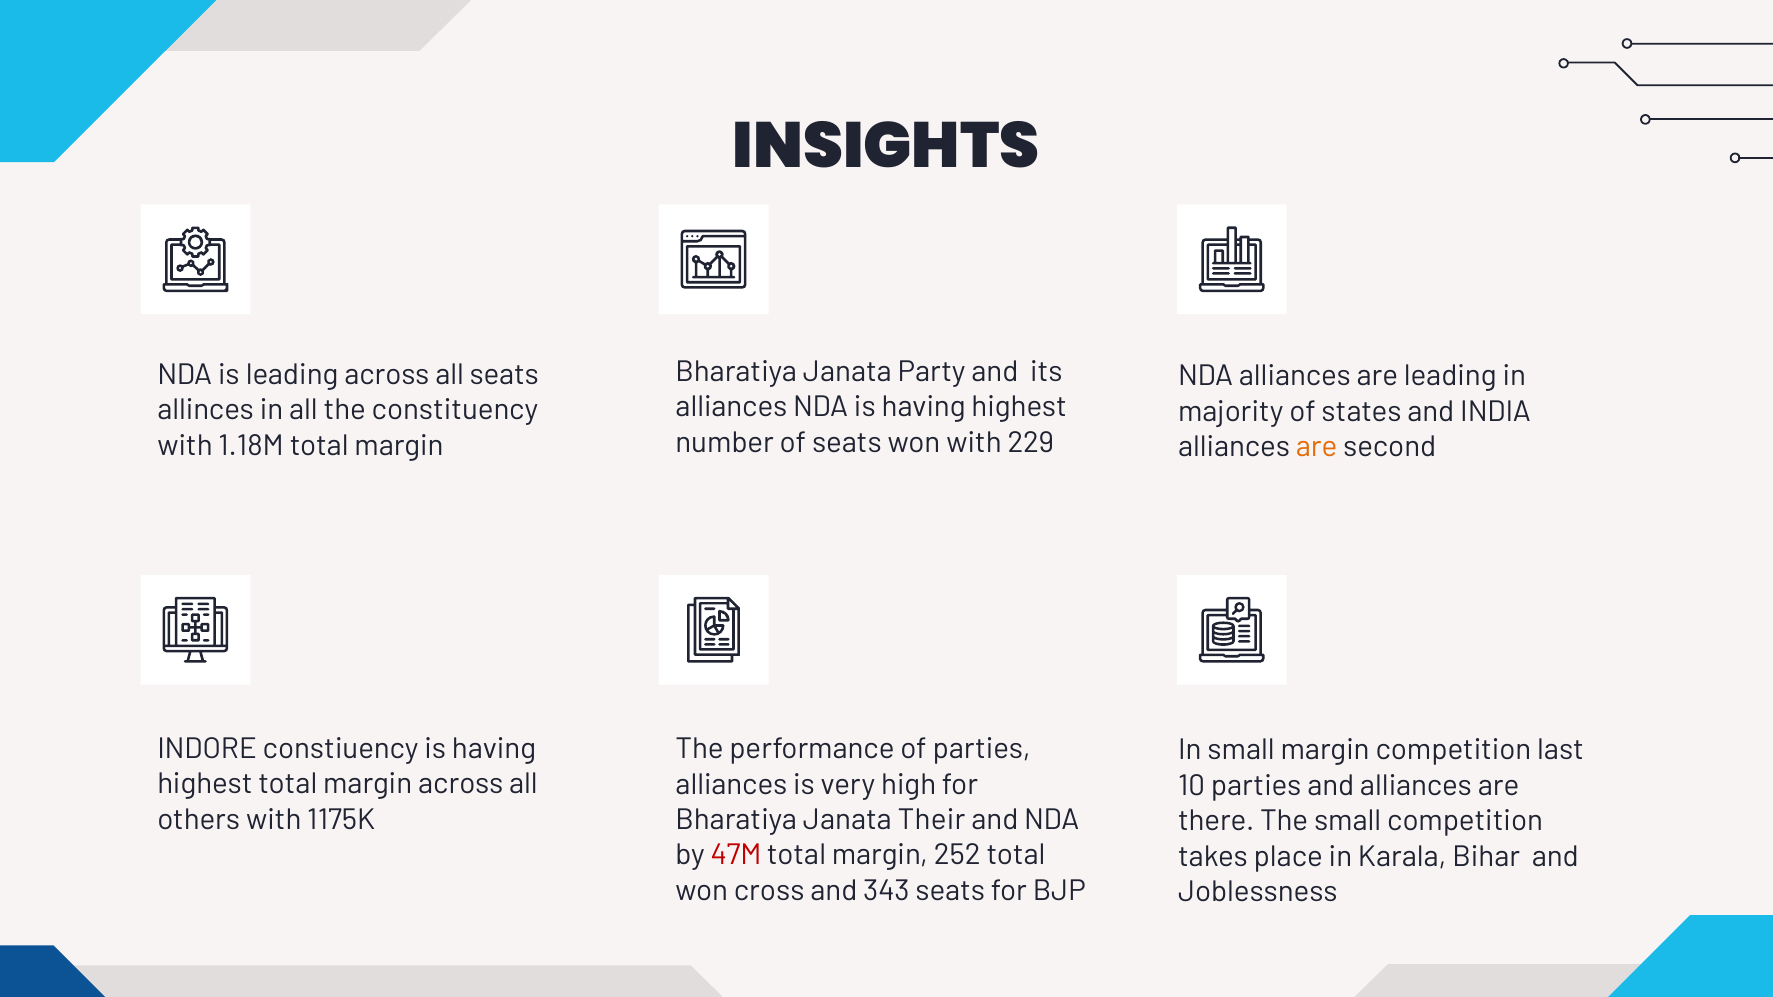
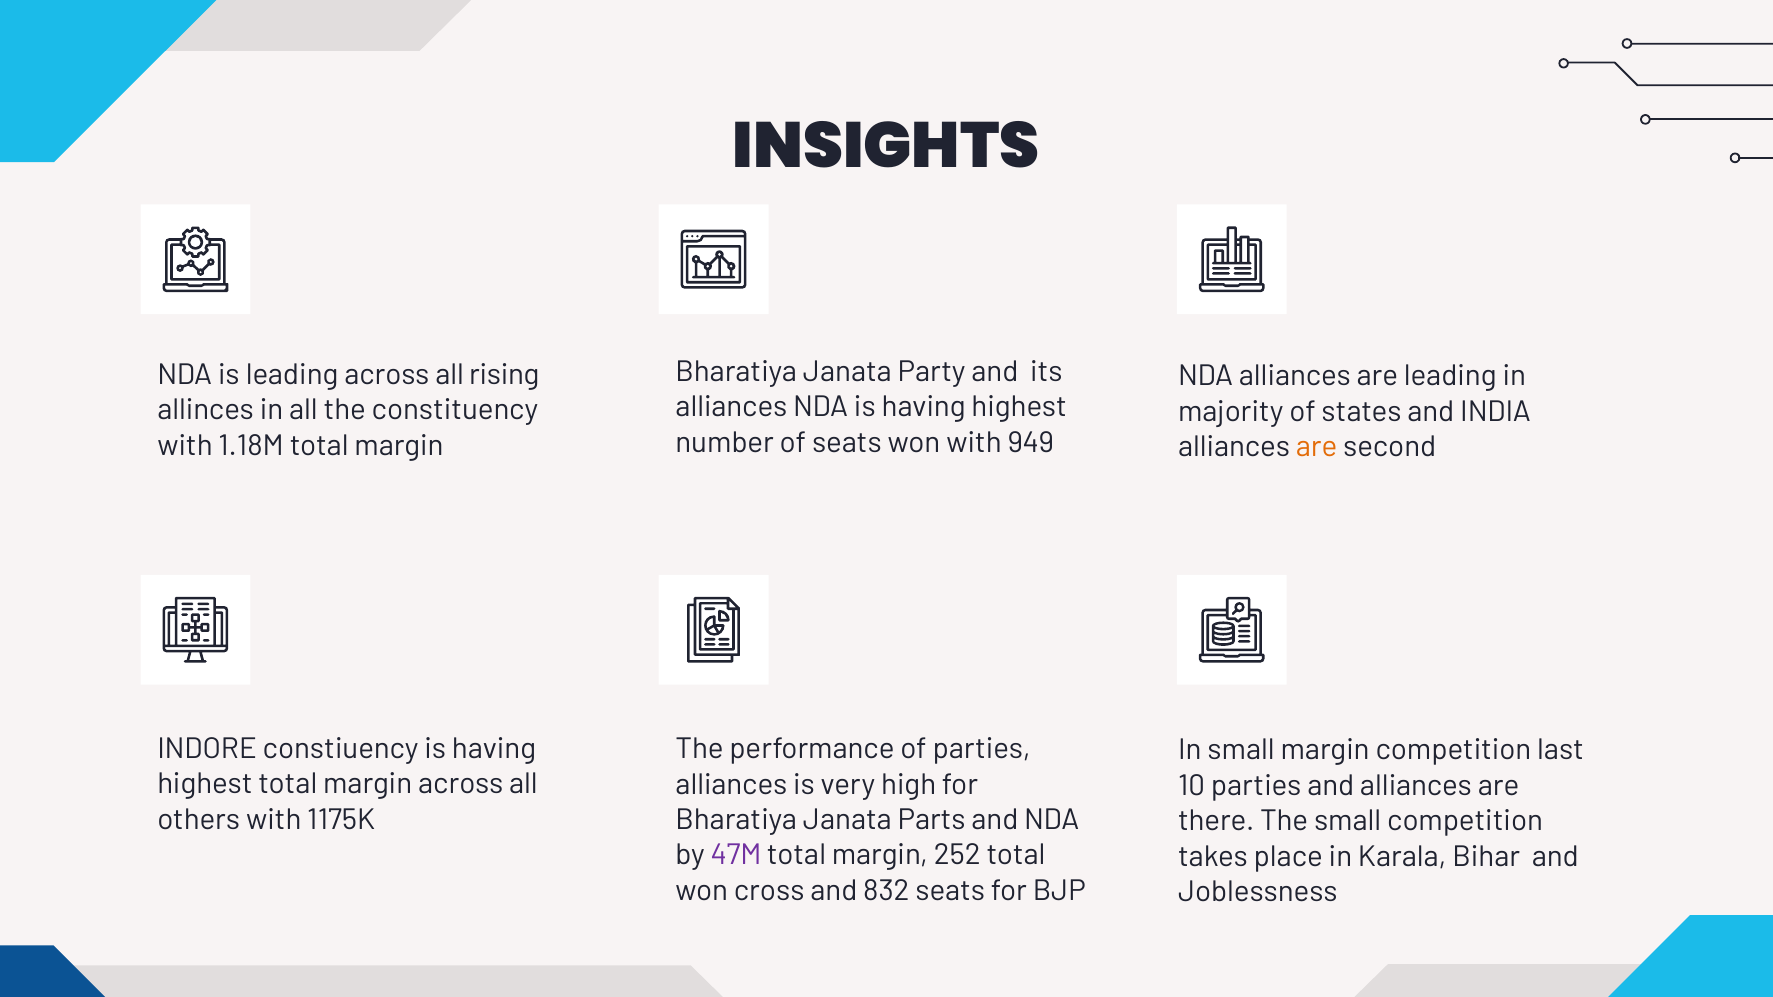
all seats: seats -> rising (504, 375)
229: 229 -> 949 (1031, 443)
Their: Their -> Parts (932, 820)
47M colour: red -> purple (736, 855)
343: 343 -> 832 (886, 891)
